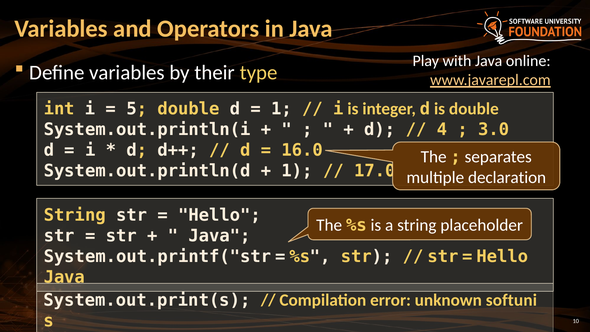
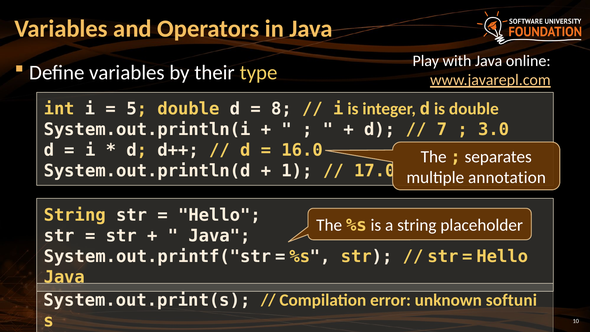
1: 1 -> 8 (281, 109)
4: 4 -> 7 (442, 130)
declaration: declaration -> annotation (507, 177)
